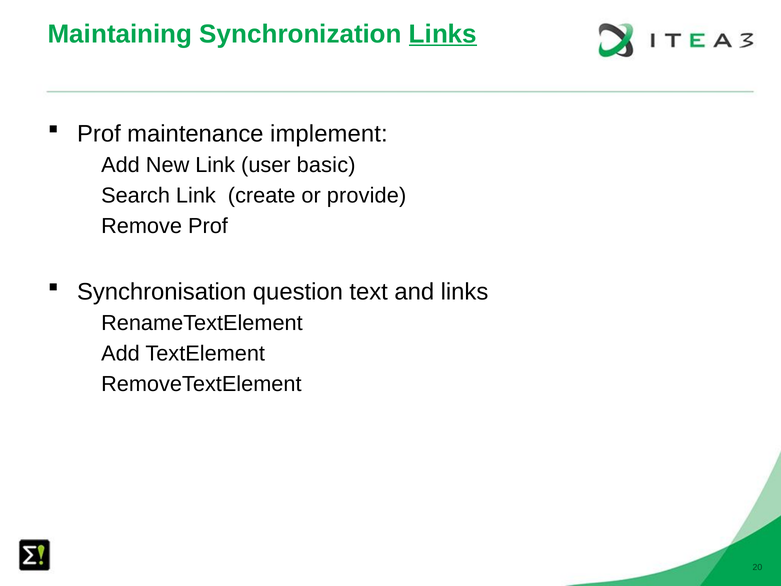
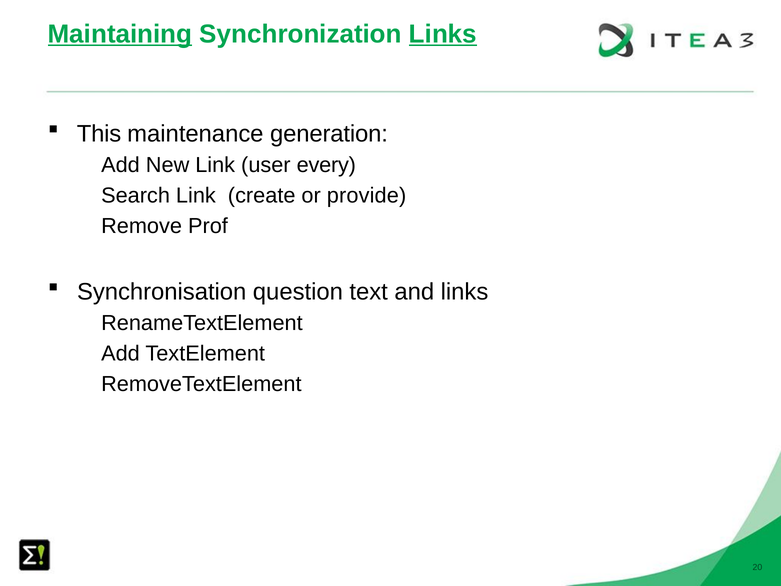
Maintaining underline: none -> present (120, 34)
Prof: Prof -> This (99, 134)
implement: implement -> generation (329, 134)
basic: basic -> every (326, 165)
